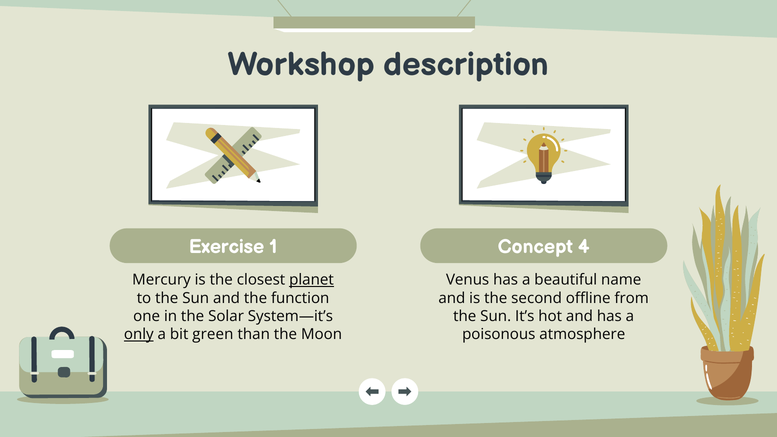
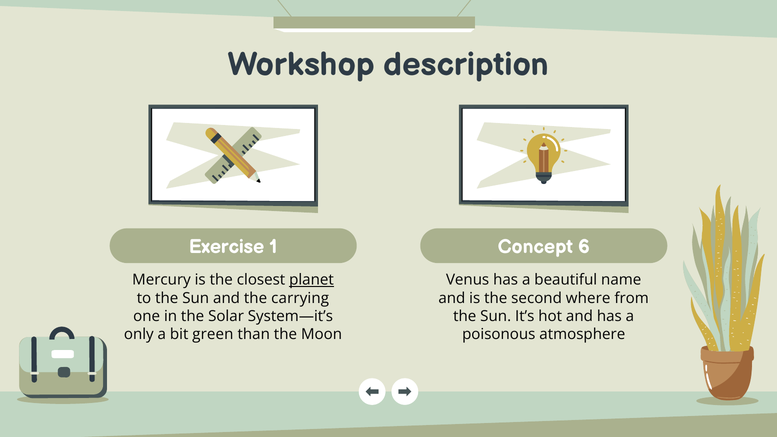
4: 4 -> 6 (584, 247)
function: function -> carrying (300, 298)
offline: offline -> where (588, 298)
only underline: present -> none (139, 334)
